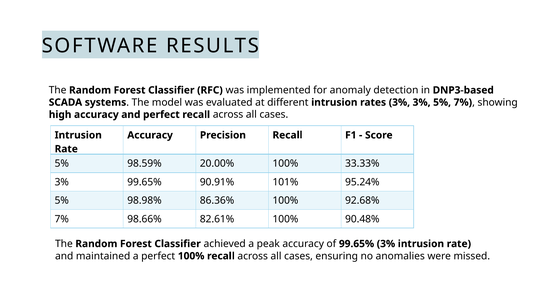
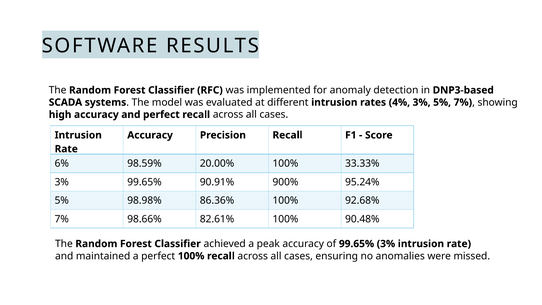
rates 3%: 3% -> 4% (399, 102)
5%: 5% -> 6% (62, 164)
101%: 101% -> 900% (285, 182)
